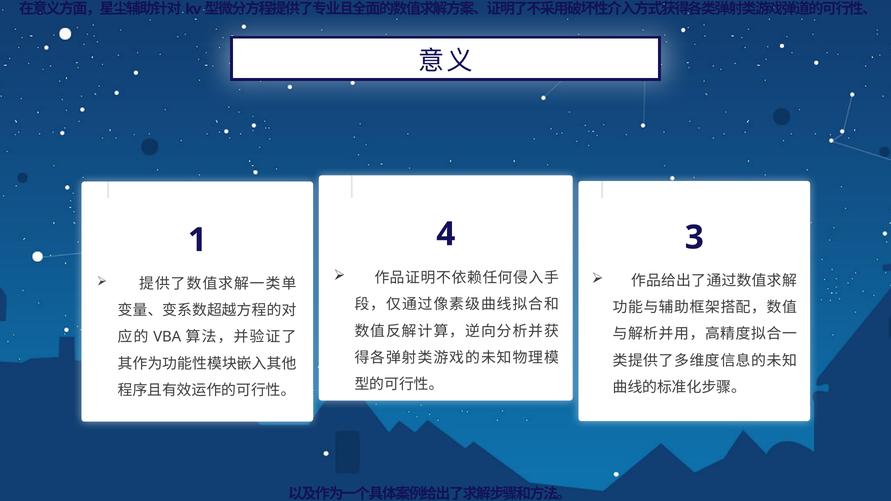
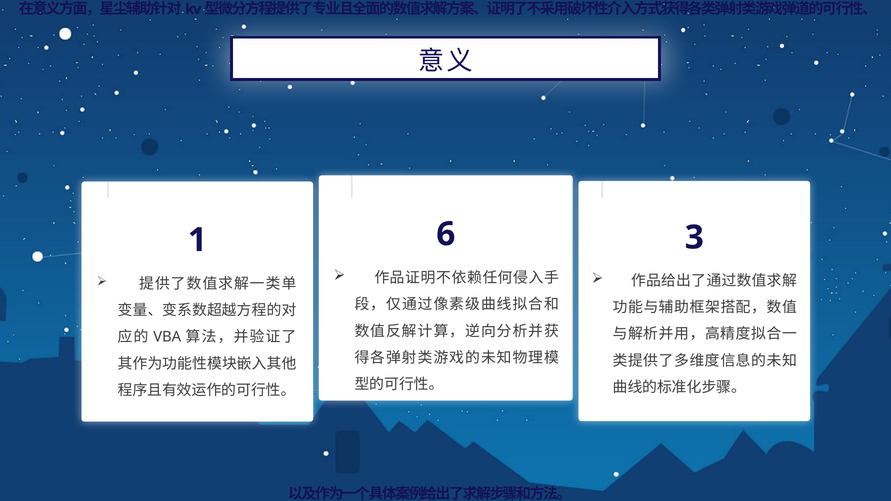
4: 4 -> 6 (446, 234)
